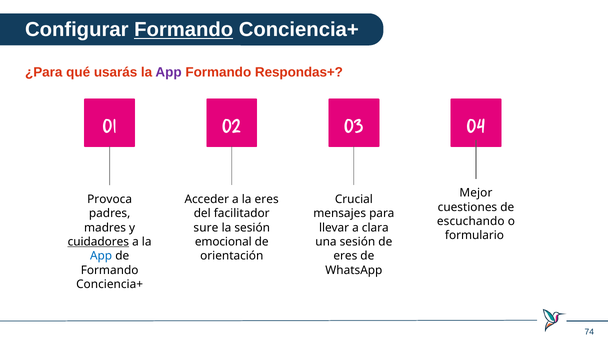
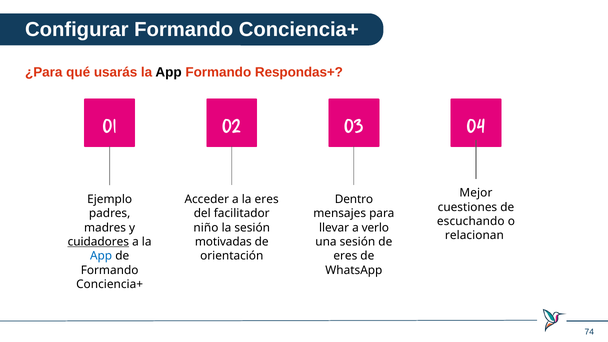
Formando underline: present -> none (184, 30)
App colour: purple -> black (169, 73)
Provoca: Provoca -> Ejemplo (110, 199)
Crucial: Crucial -> Dentro (354, 199)
sure: sure -> niño (206, 228)
clara: clara -> verlo (375, 228)
formulario: formulario -> relacionan (474, 236)
emocional: emocional -> motivadas (223, 242)
